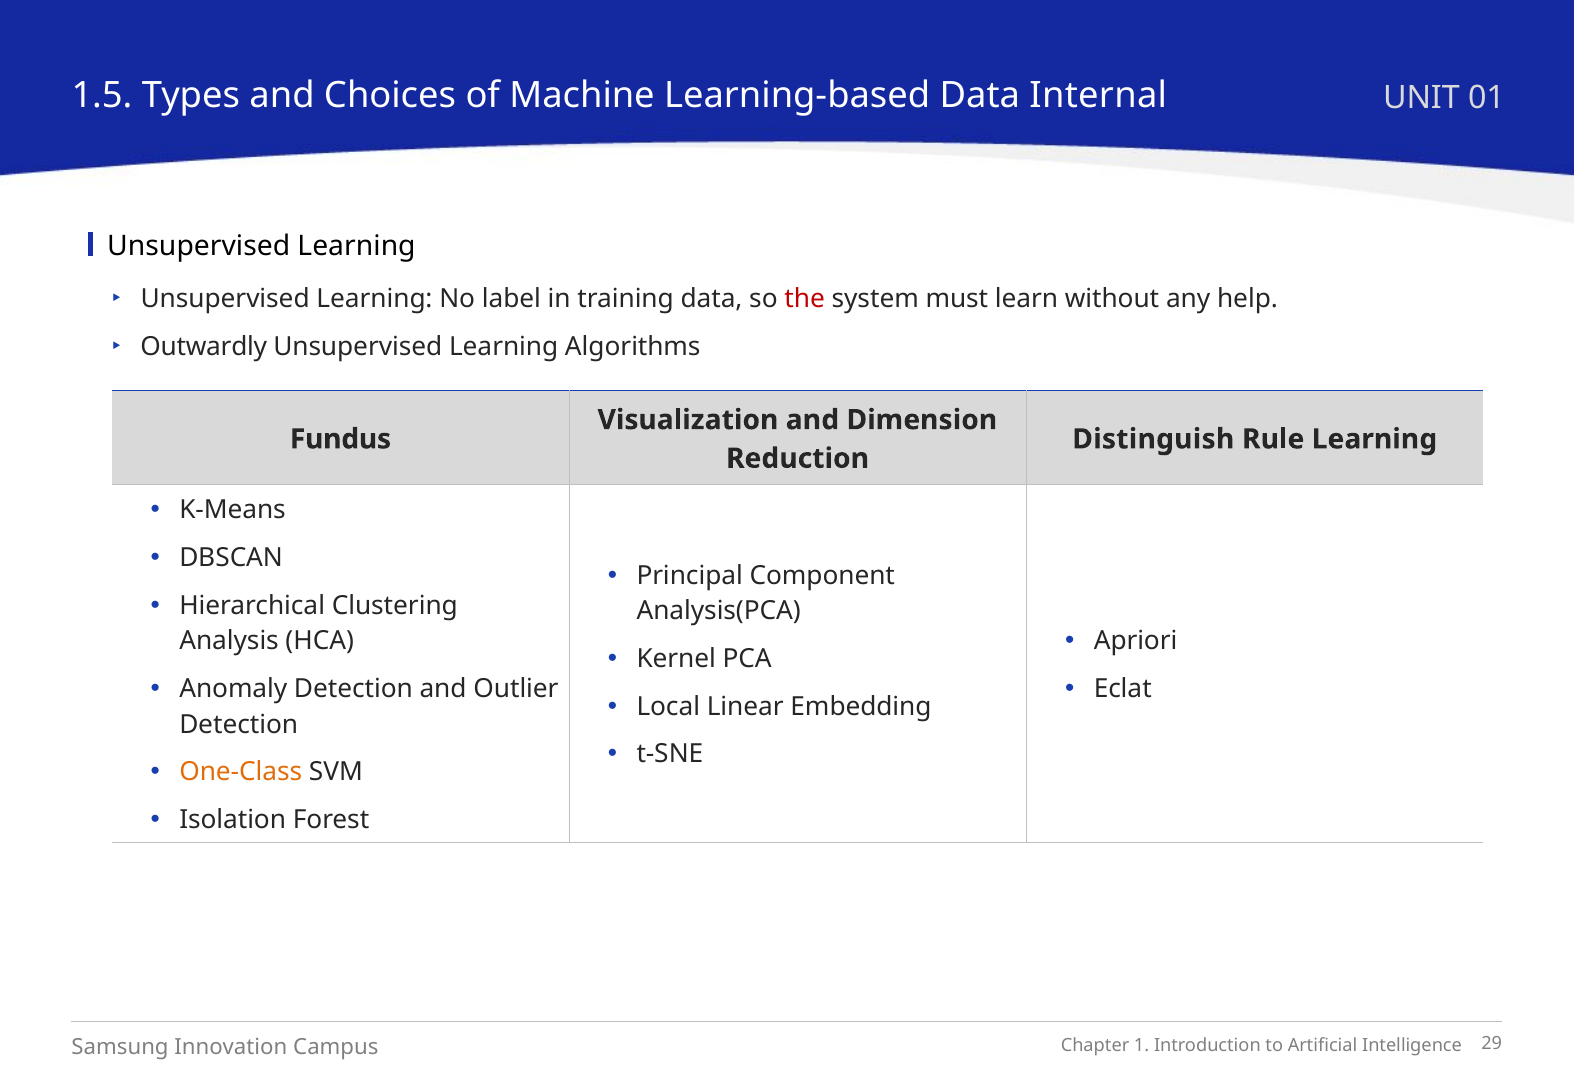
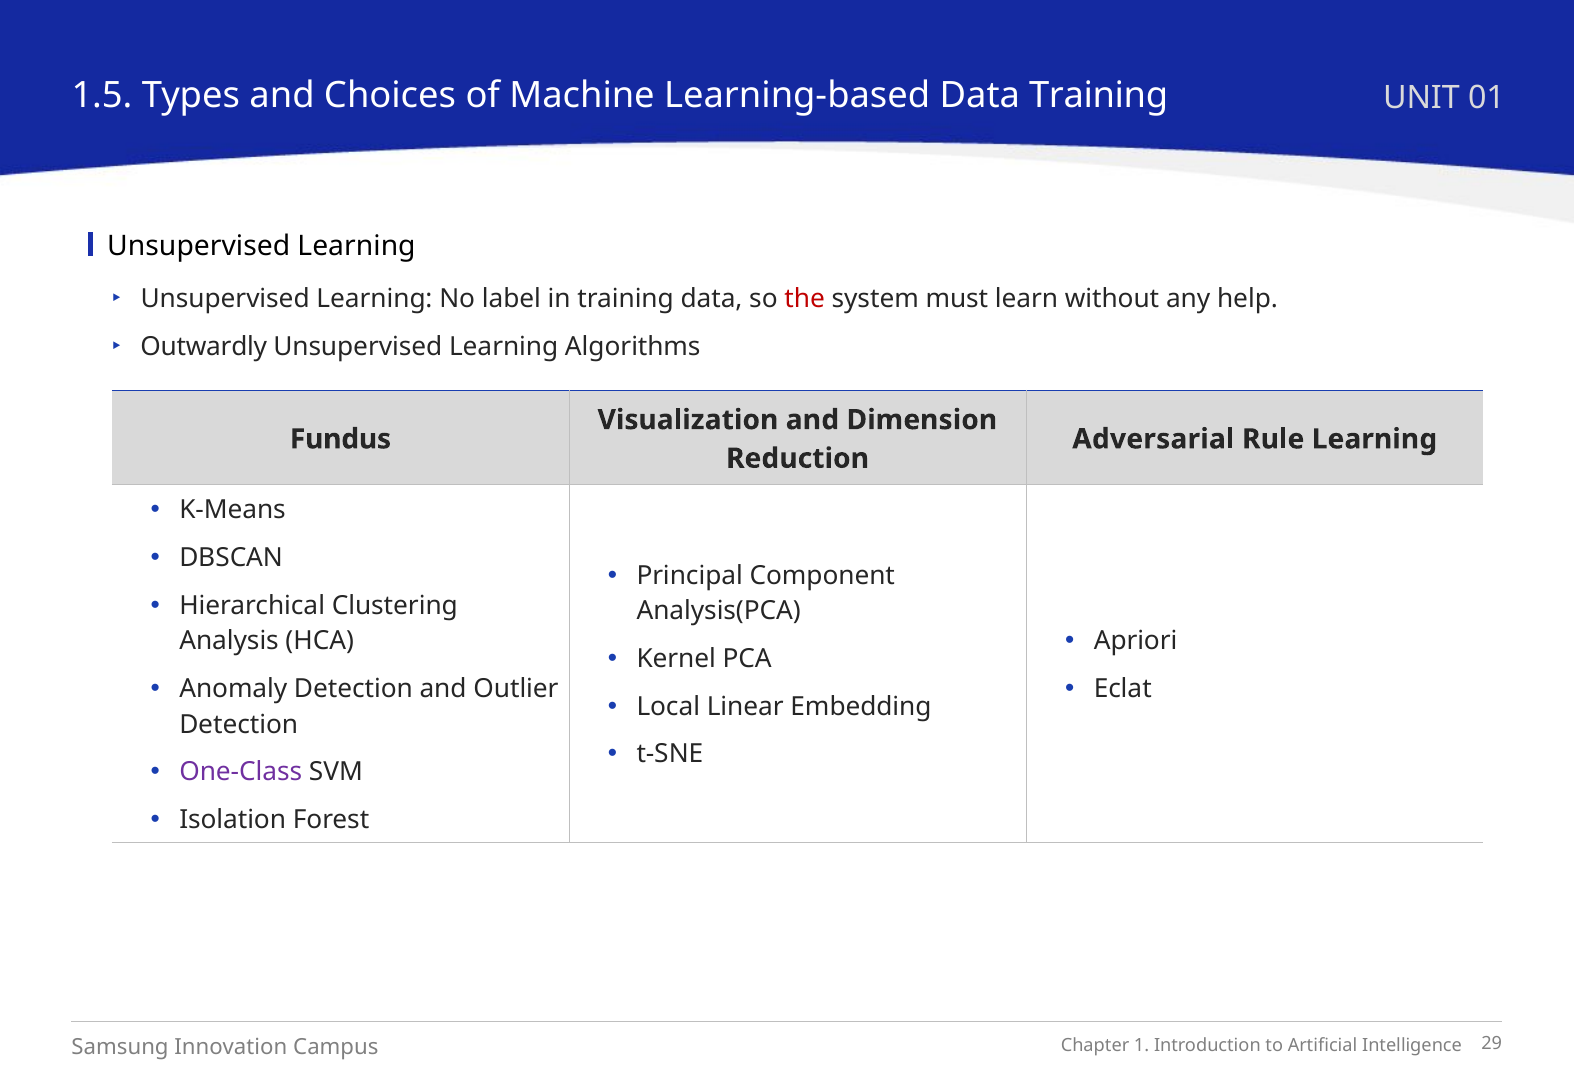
Data Internal: Internal -> Training (1099, 96)
Distinguish: Distinguish -> Adversarial (1153, 439)
One-Class colour: orange -> purple (241, 772)
